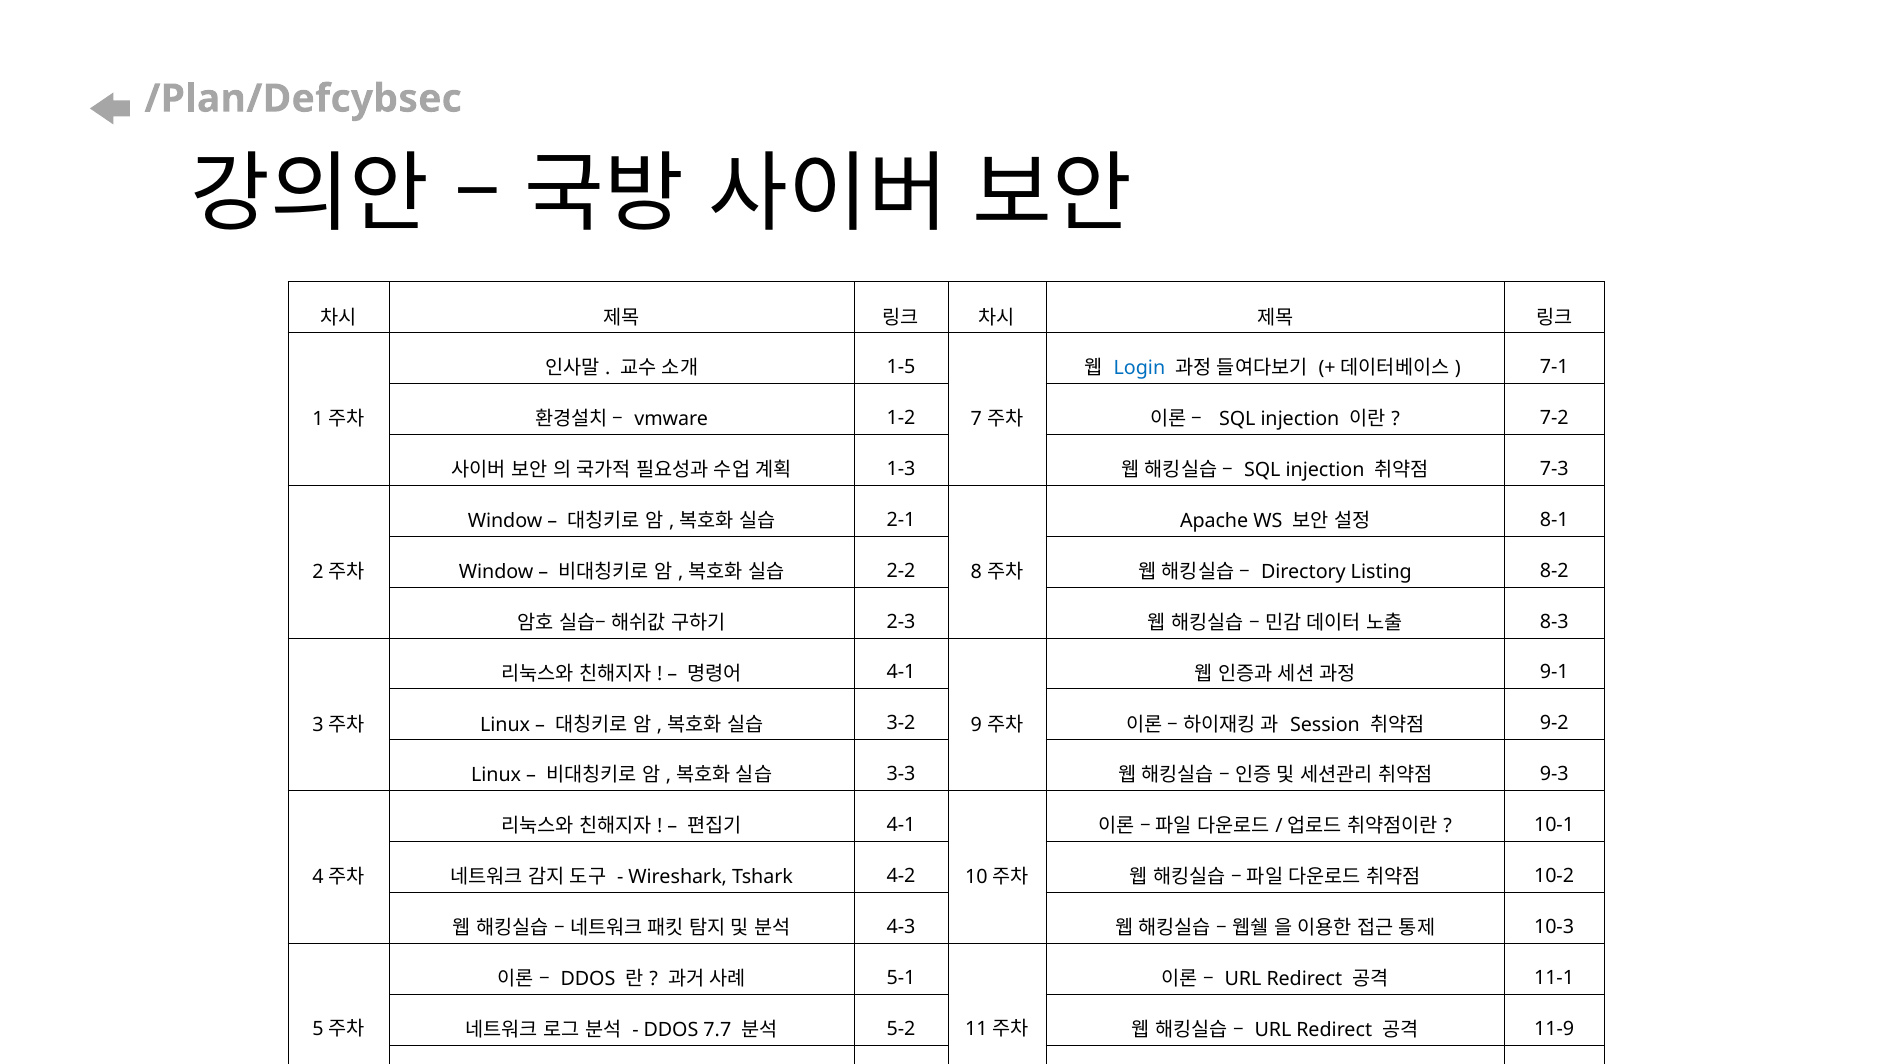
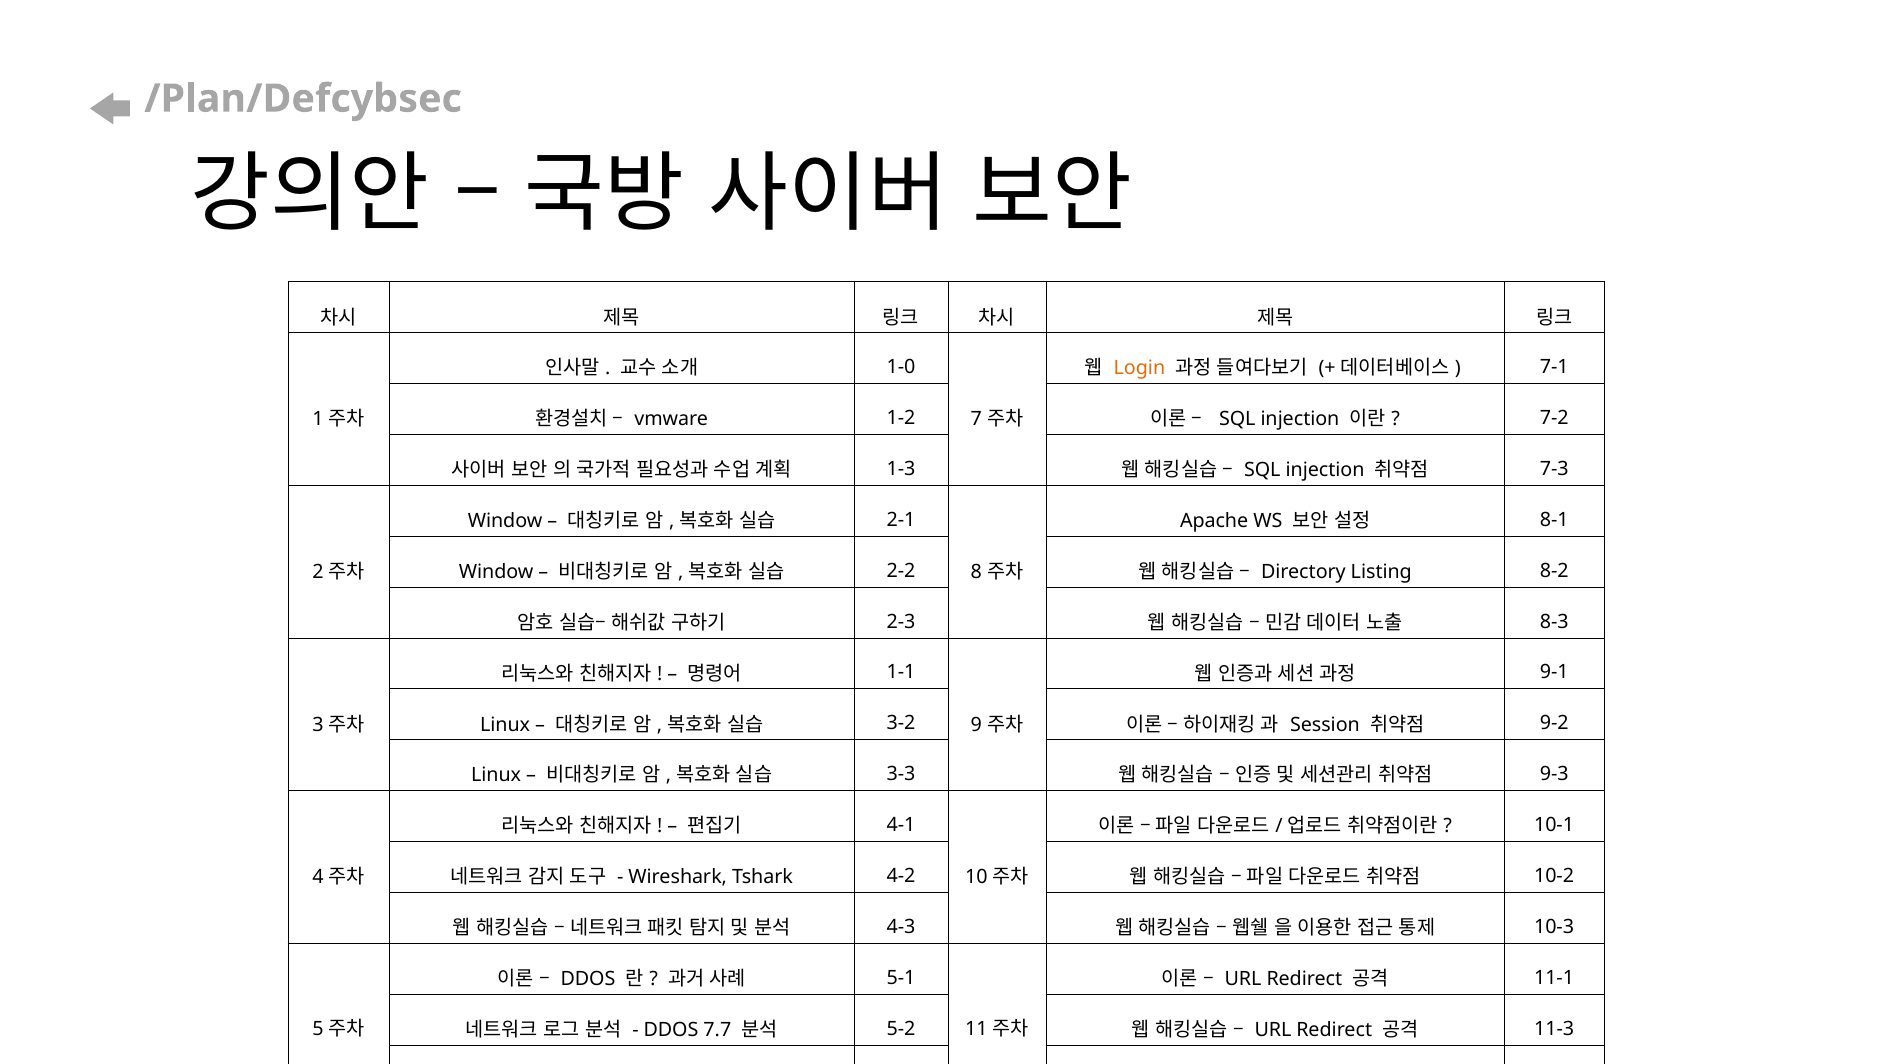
1-5: 1-5 -> 1-0 (901, 367)
Login colour: blue -> orange (1139, 369)
4-1: 4-1 -> 1-1 (901, 673)
11-9: 11-9 -> 11-3 (1554, 1029)
